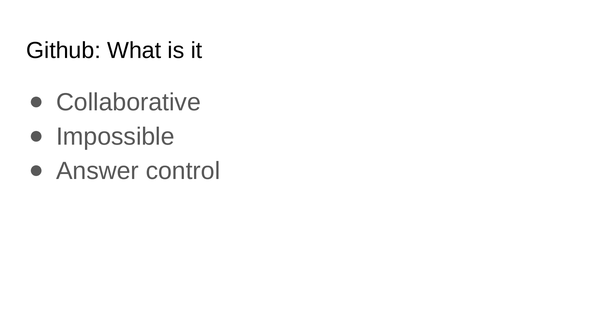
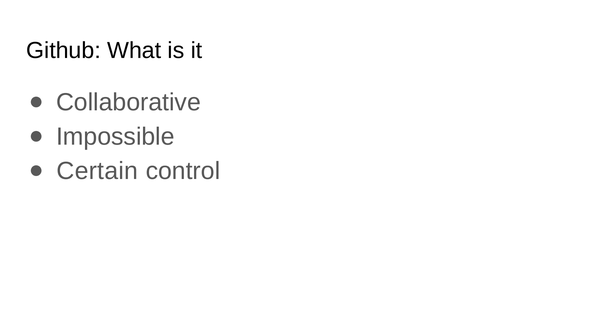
Answer: Answer -> Certain (97, 171)
